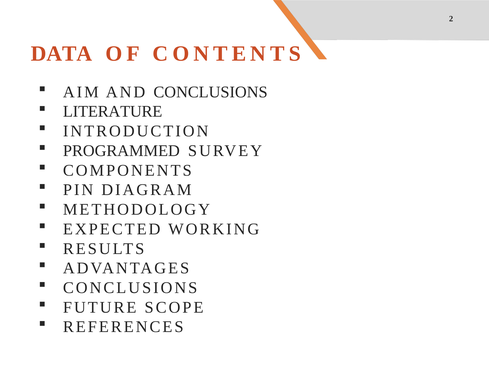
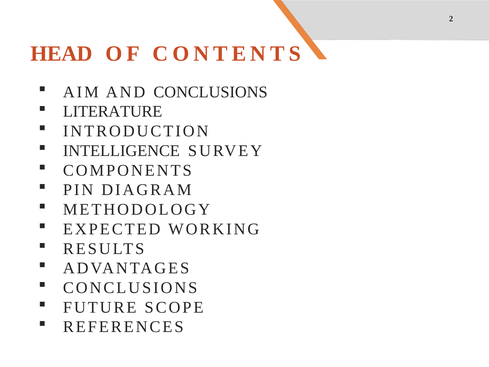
DATA: DATA -> HEAD (62, 54)
PROGRAMMED: PROGRAMMED -> INTELLIGENCE (121, 151)
